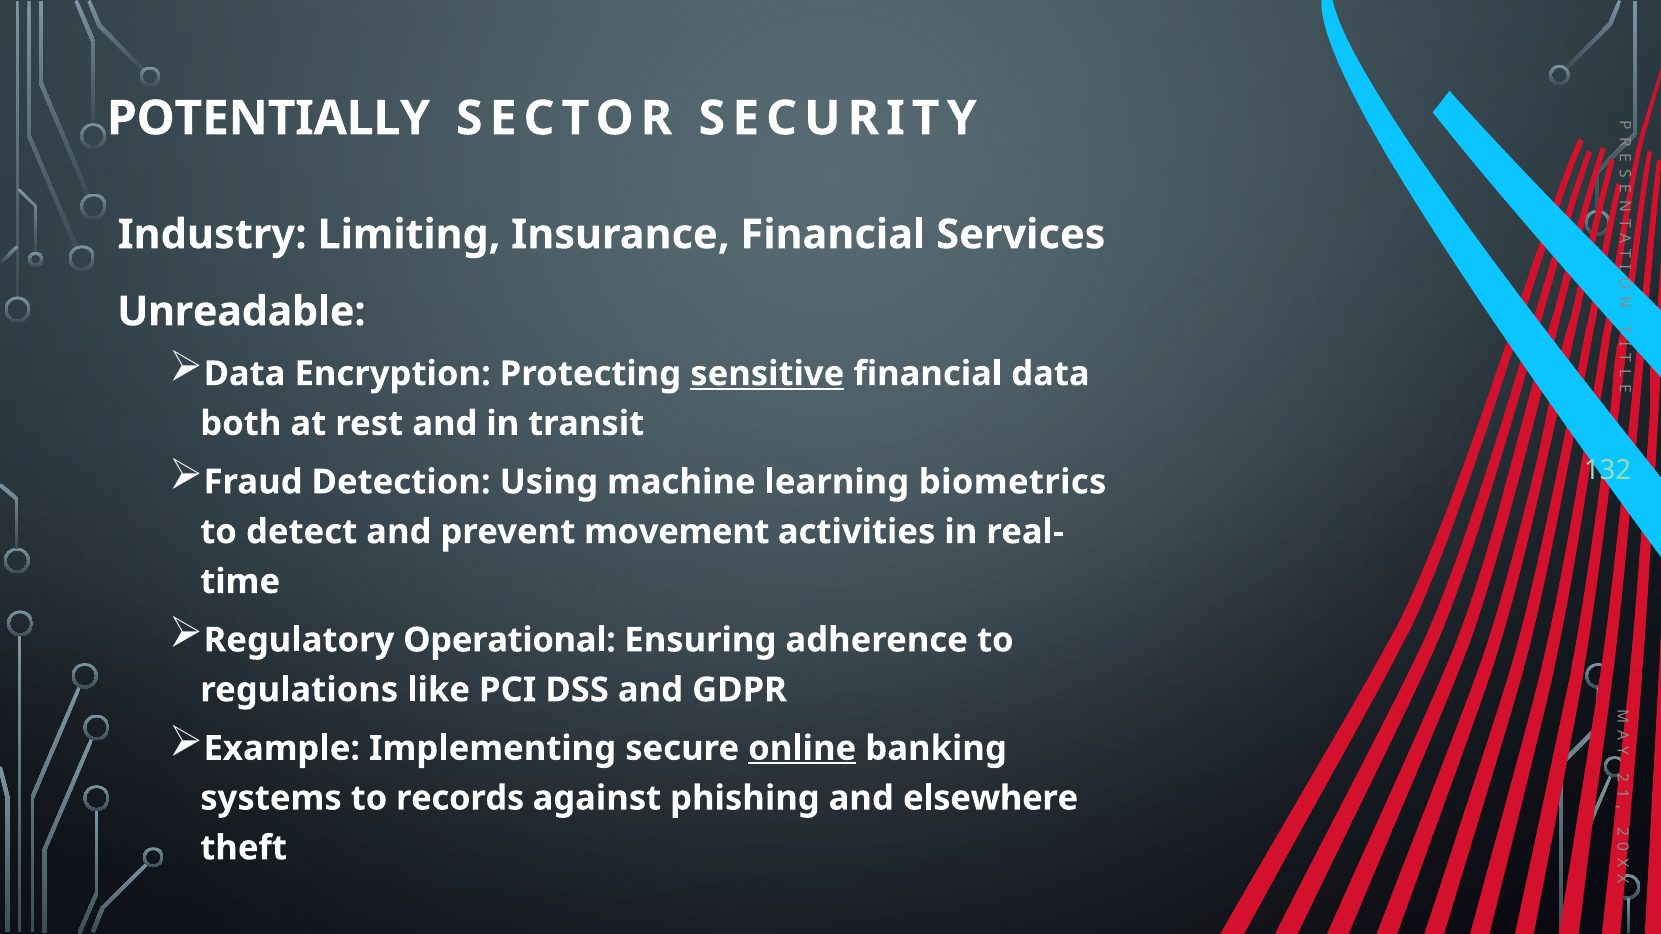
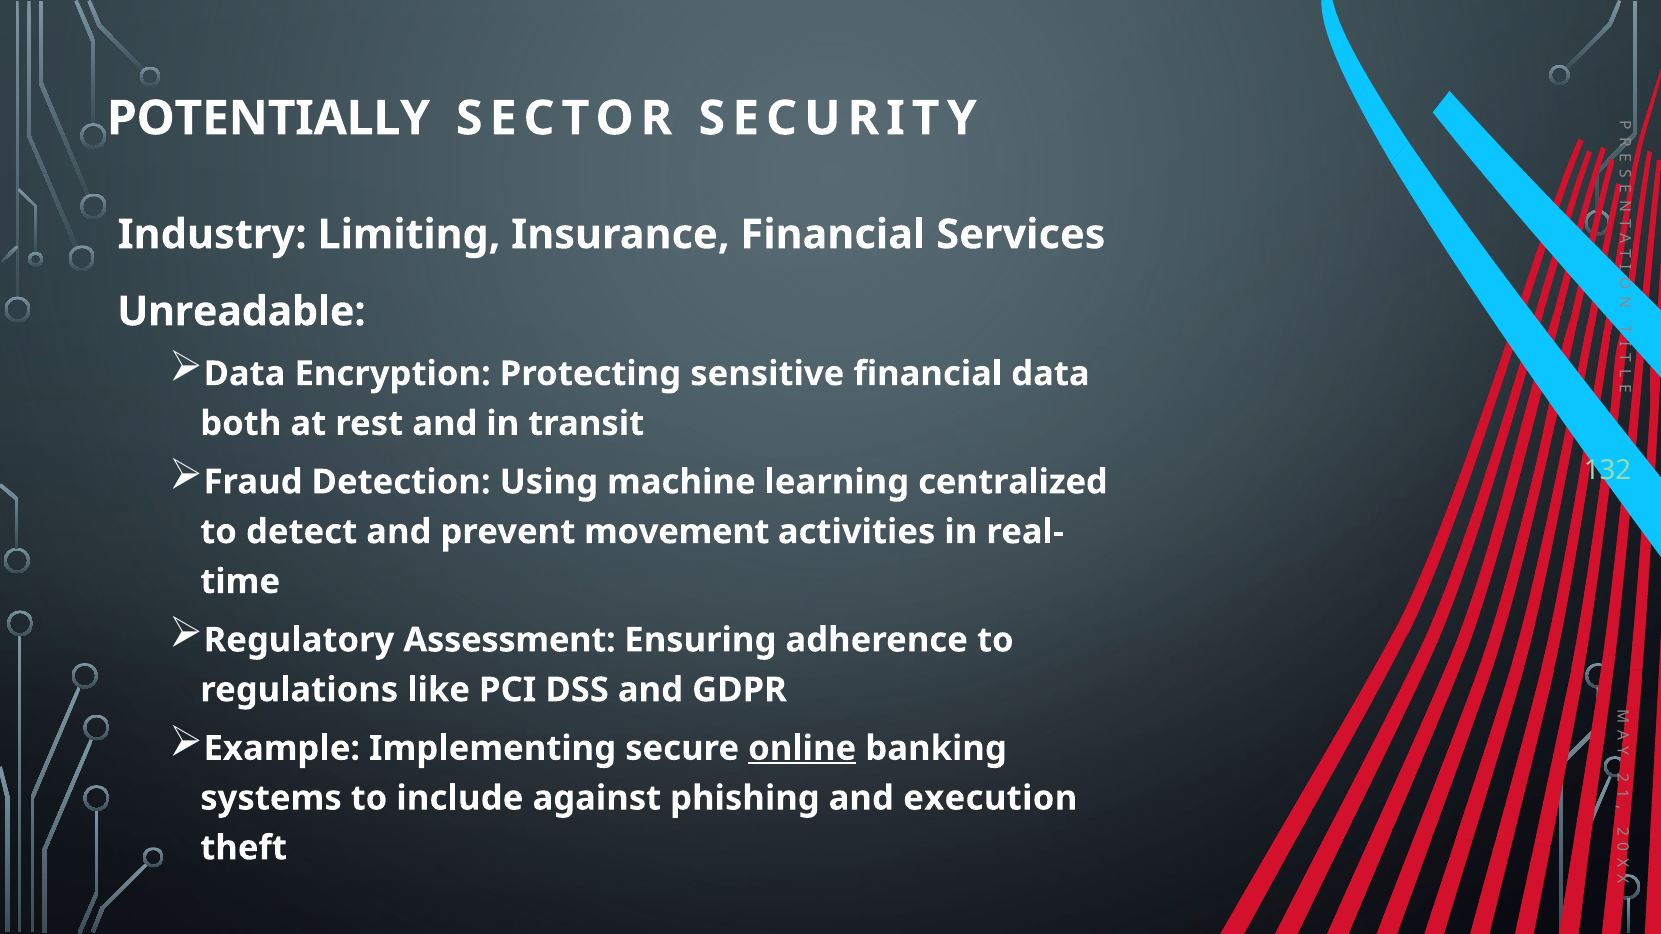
sensitive underline: present -> none (767, 374)
biometrics: biometrics -> centralized (1013, 482)
Operational: Operational -> Assessment (510, 640)
records: records -> include (460, 798)
elsewhere: elsewhere -> execution (990, 798)
